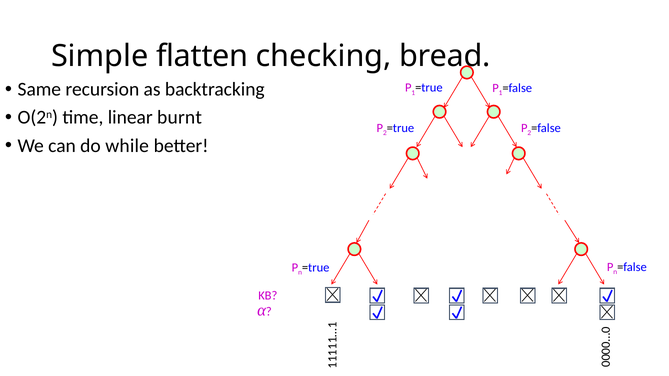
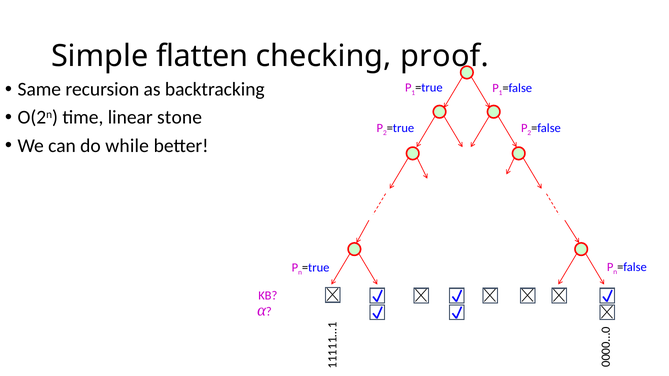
bread: bread -> proof (445, 56)
burnt: burnt -> stone (180, 118)
